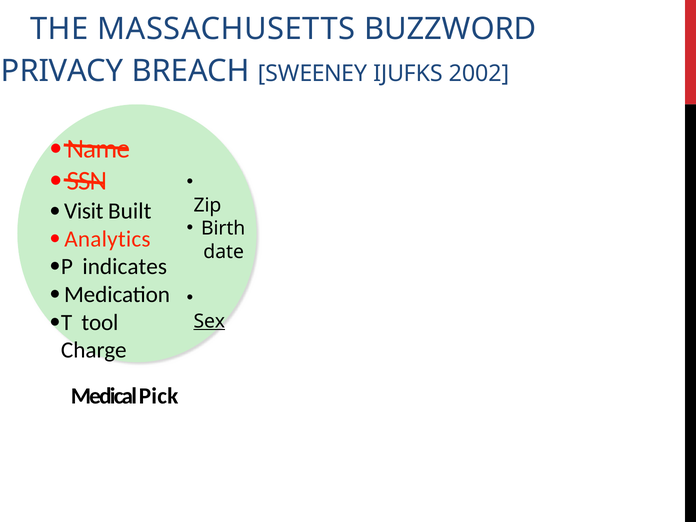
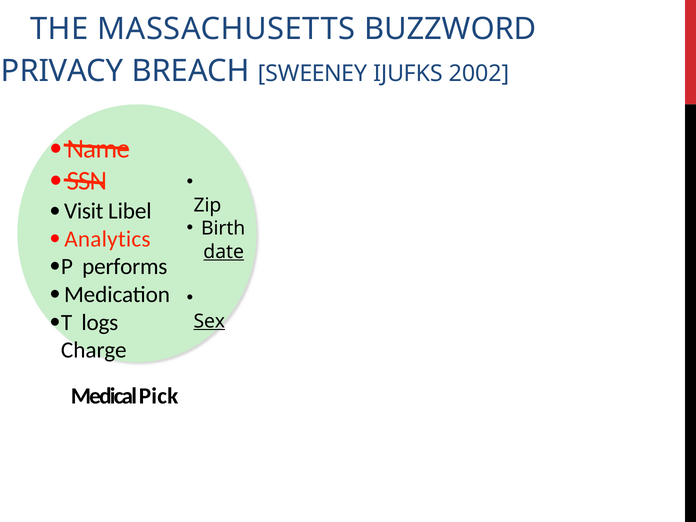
Built: Built -> Libel (130, 211)
date underline: none -> present (224, 252)
indicates: indicates -> performs (125, 266)
tool: tool -> logs (100, 322)
